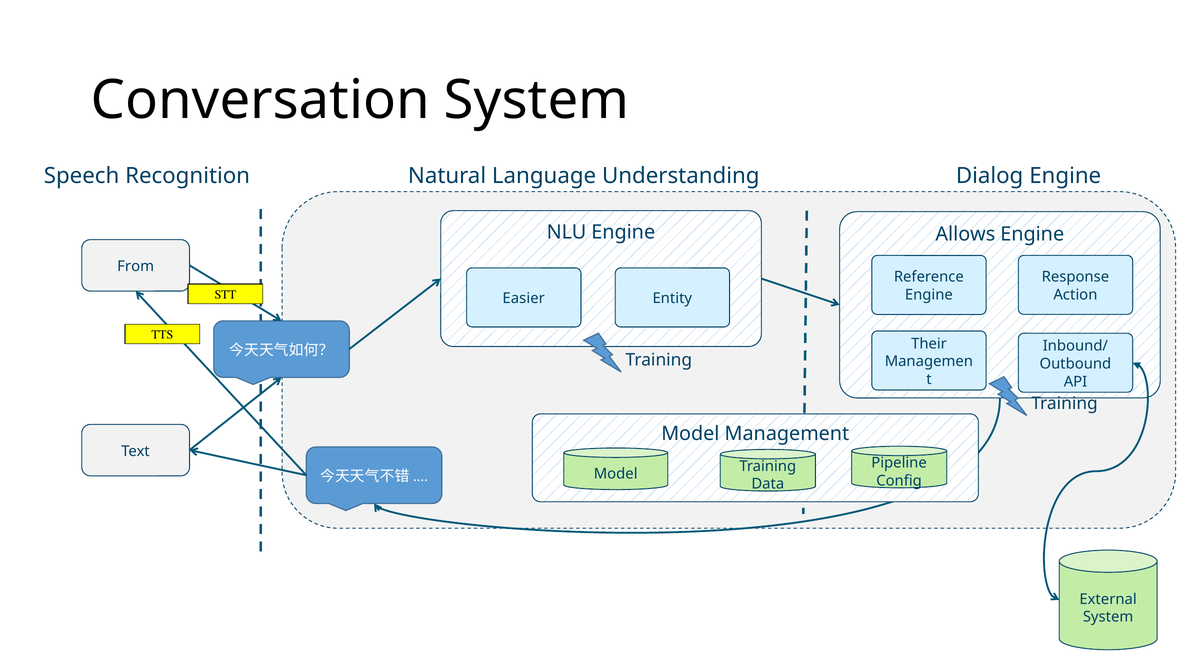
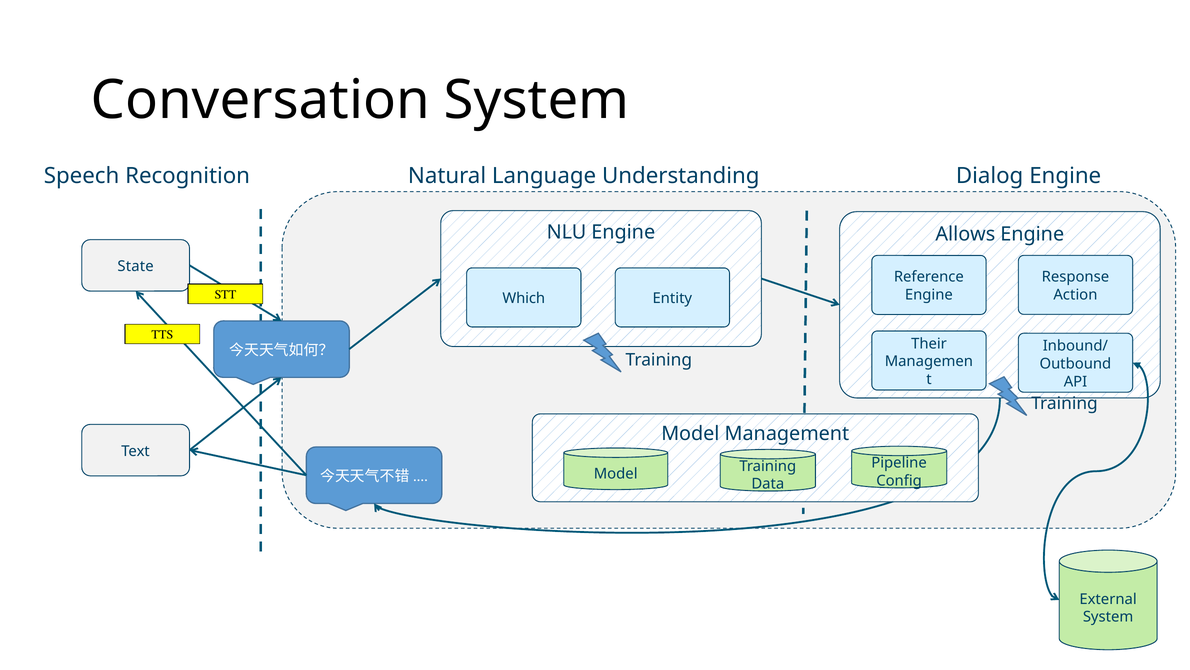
From: From -> State (136, 266)
Easier: Easier -> Which (524, 298)
